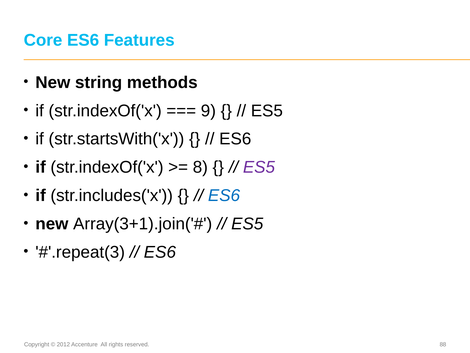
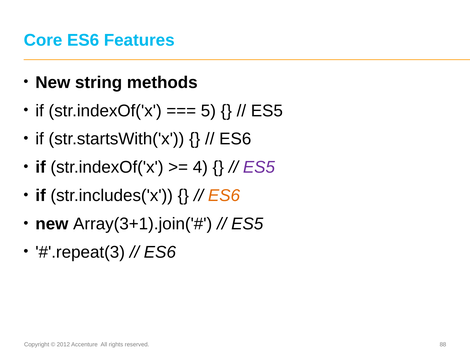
9: 9 -> 5 (208, 111)
8: 8 -> 4 (200, 167)
ES6 colour: blue -> orange (224, 195)
